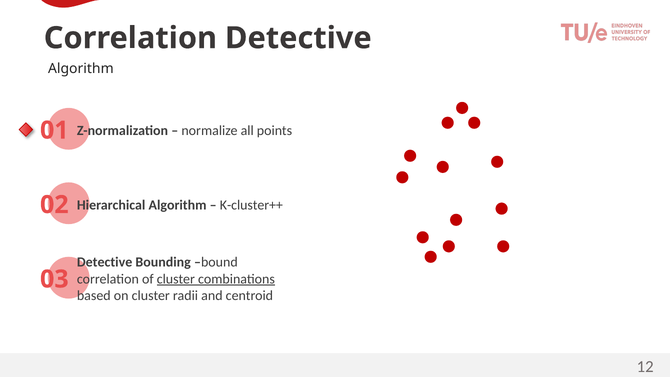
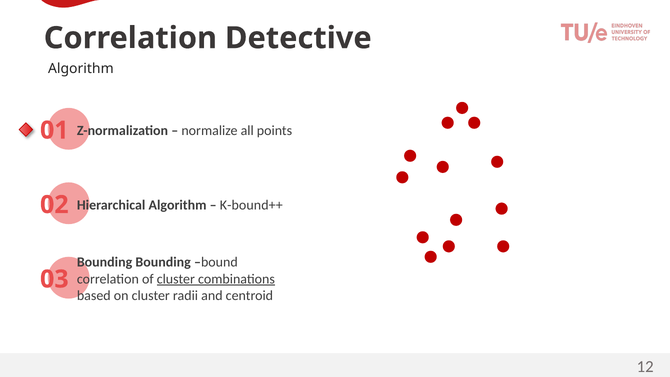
K-cluster++: K-cluster++ -> K-bound++ (251, 205)
Detective: Detective -> Bounding (105, 262)
